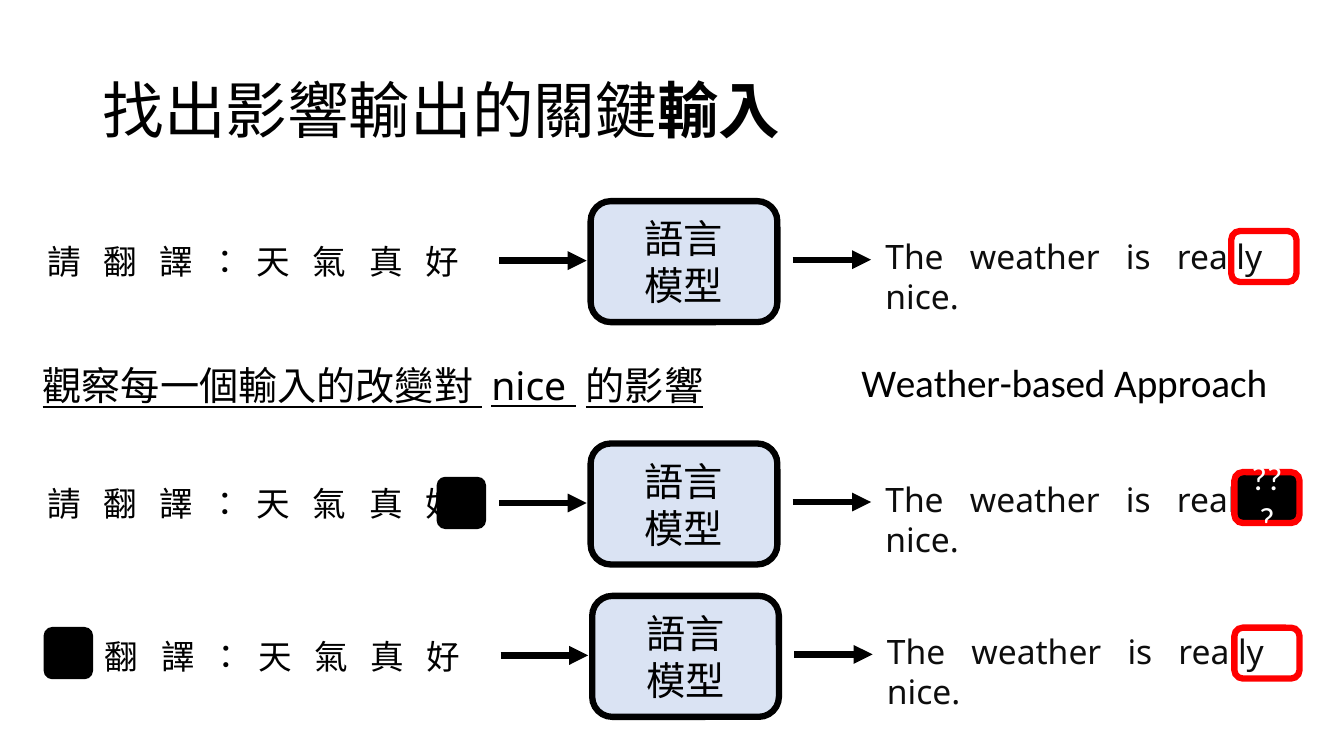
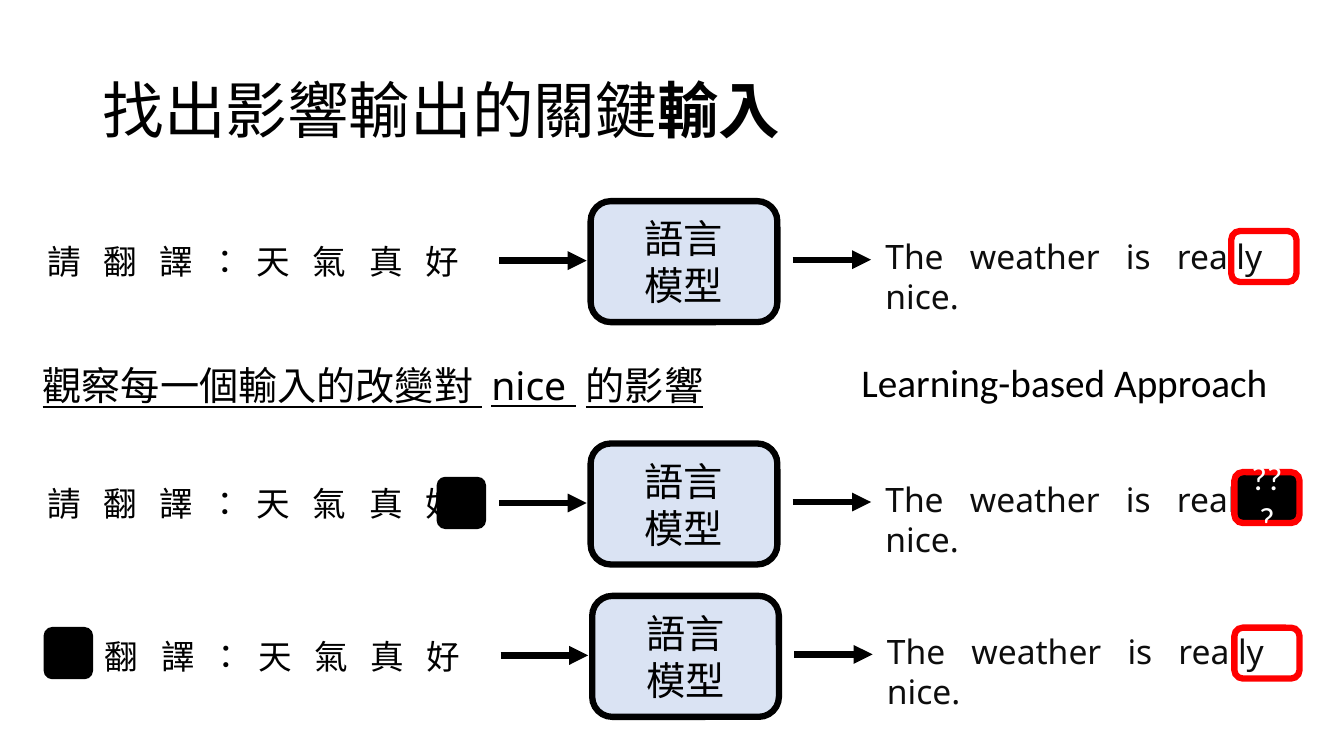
Weather-based: Weather-based -> Learning-based (983, 384)
